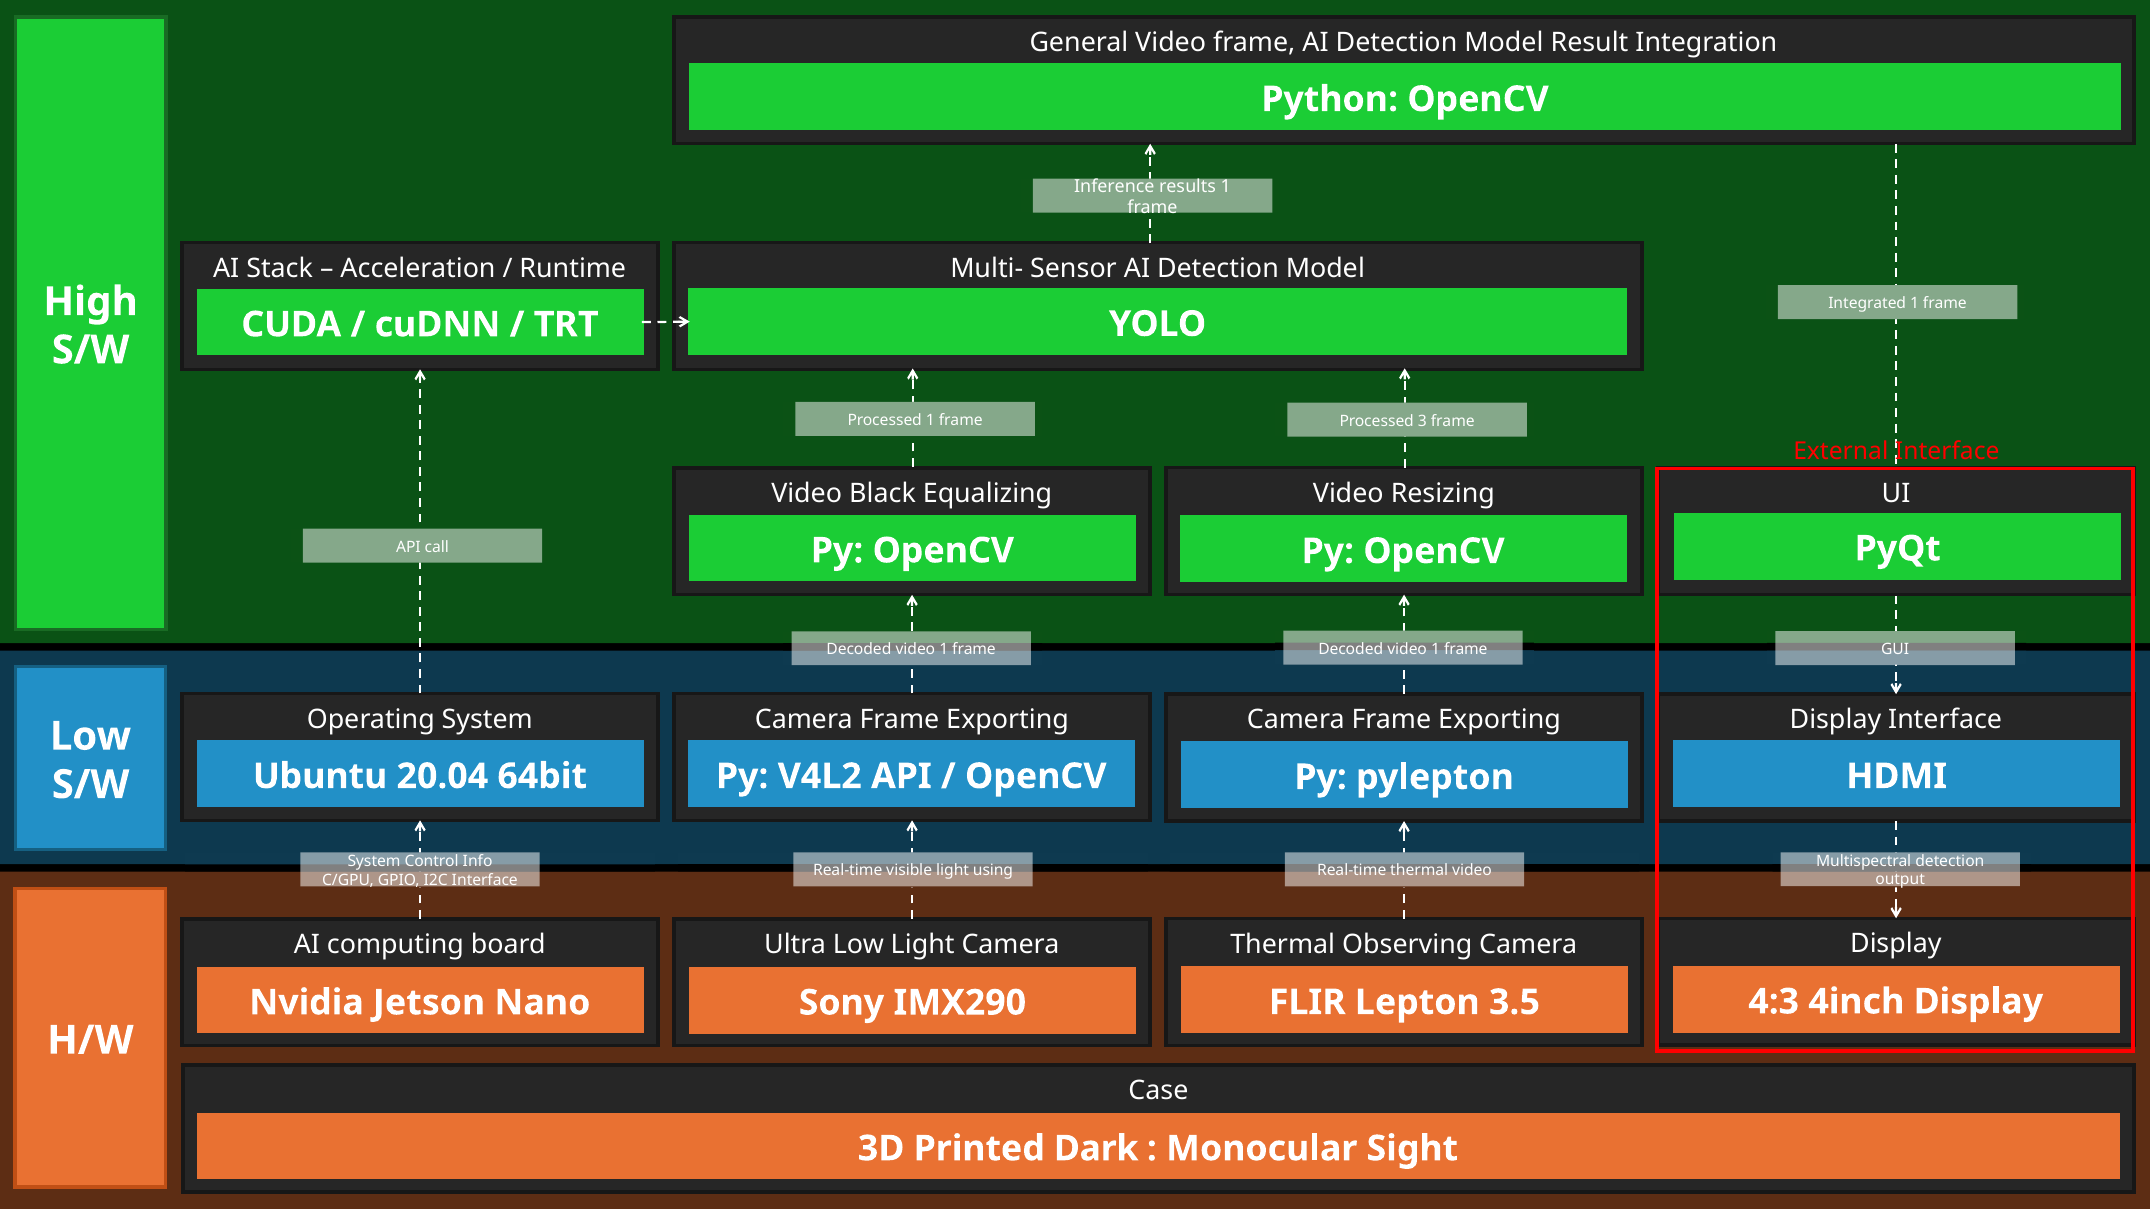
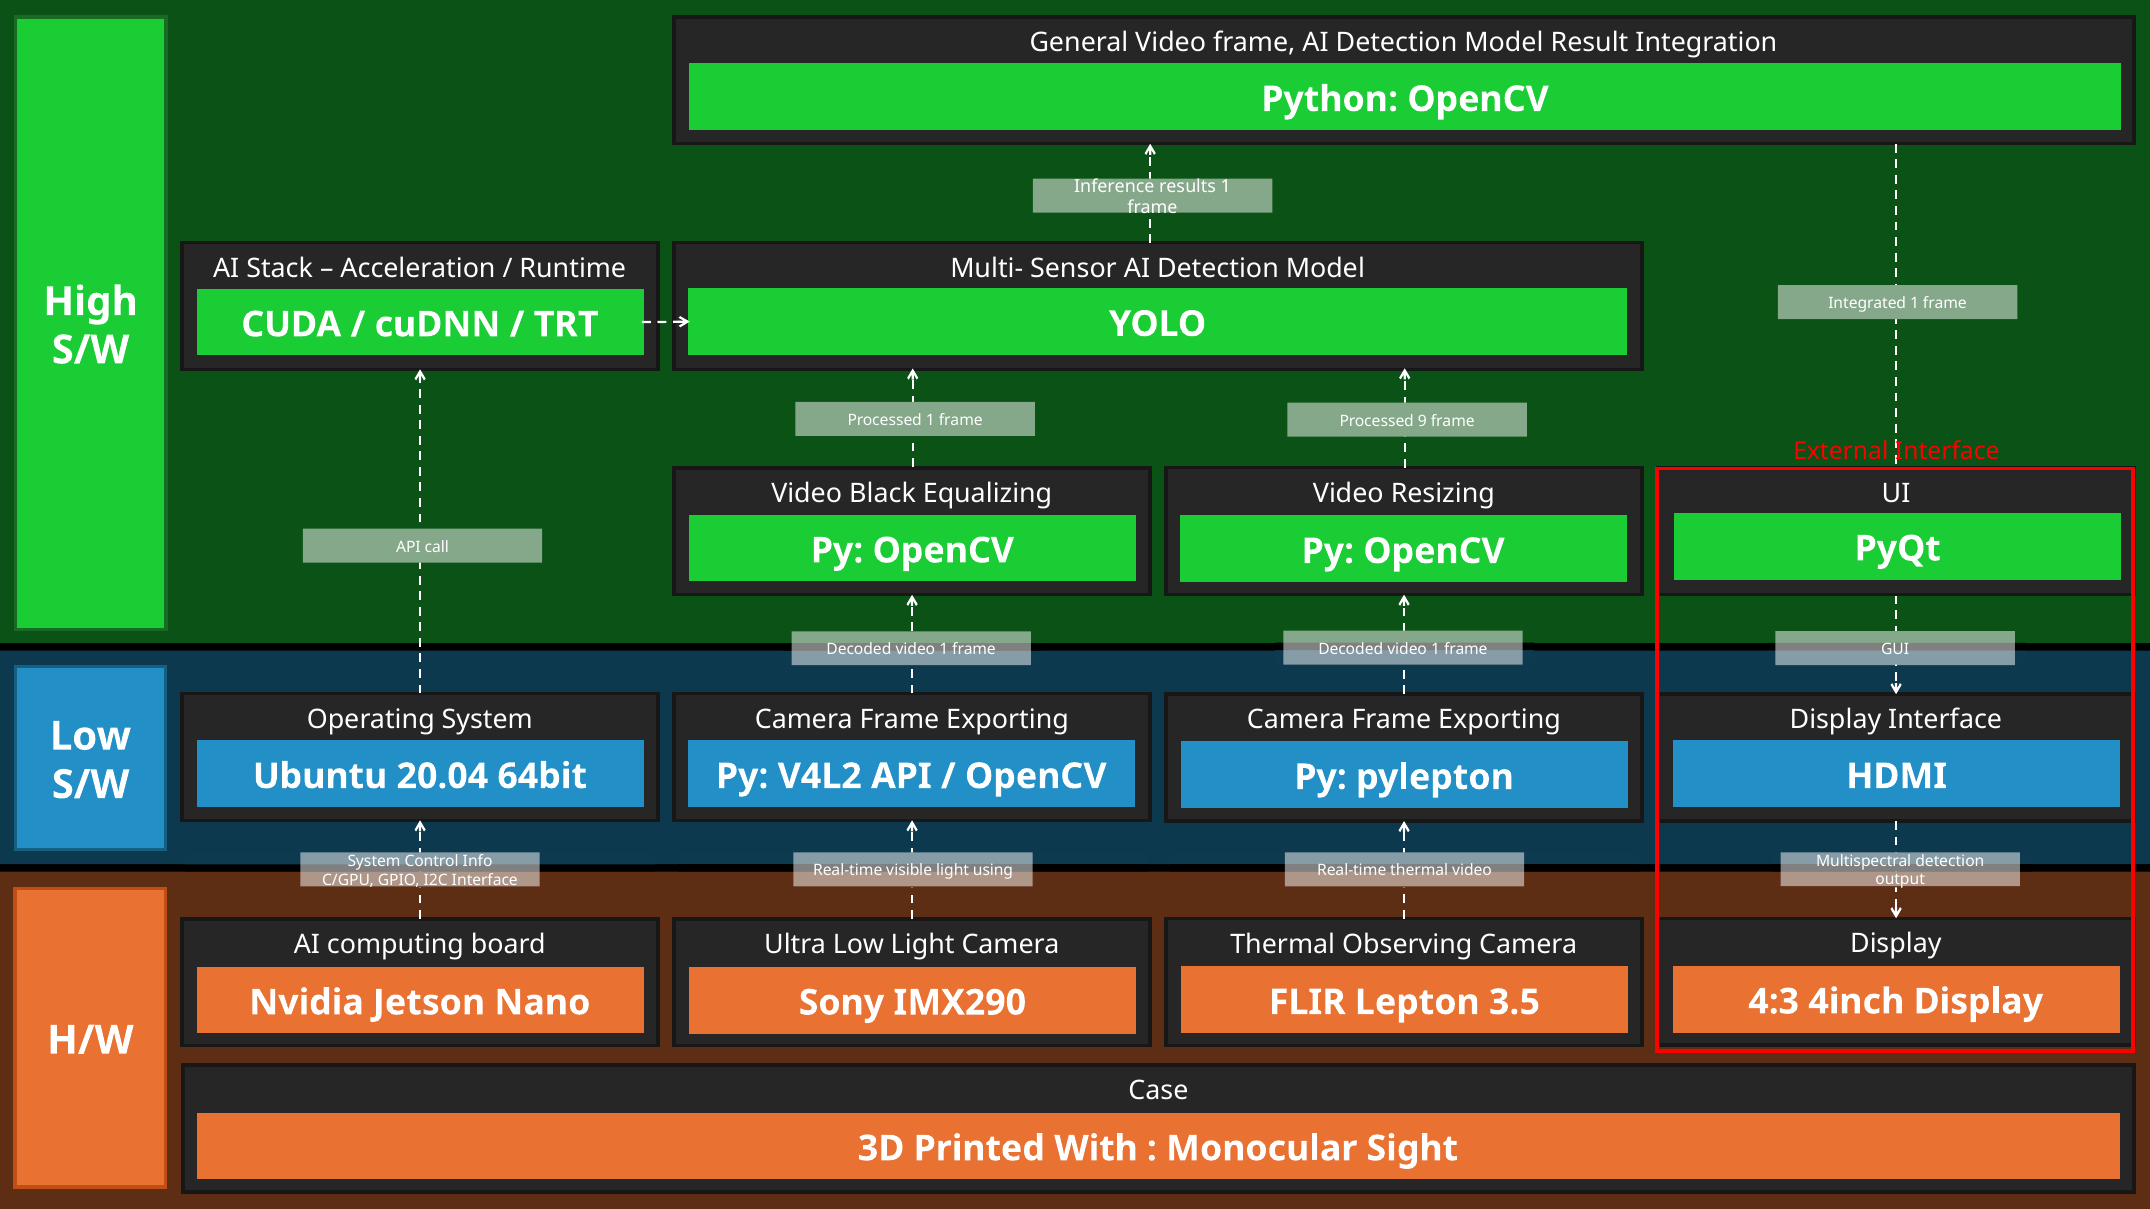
3: 3 -> 9 (1422, 421)
Dark: Dark -> With (1096, 1149)
